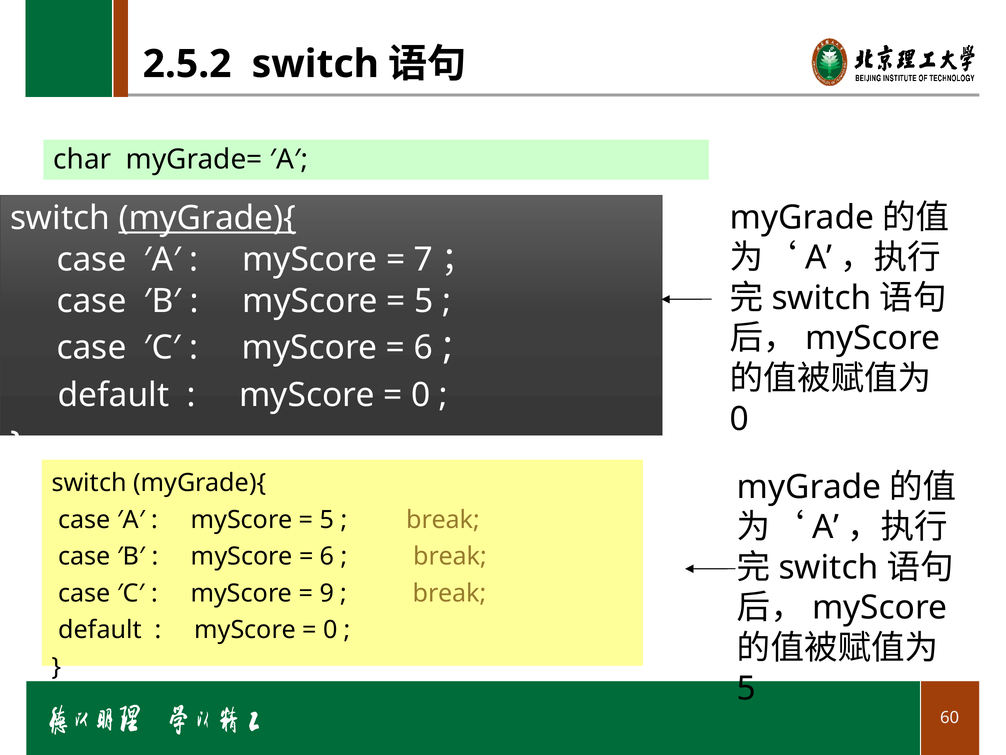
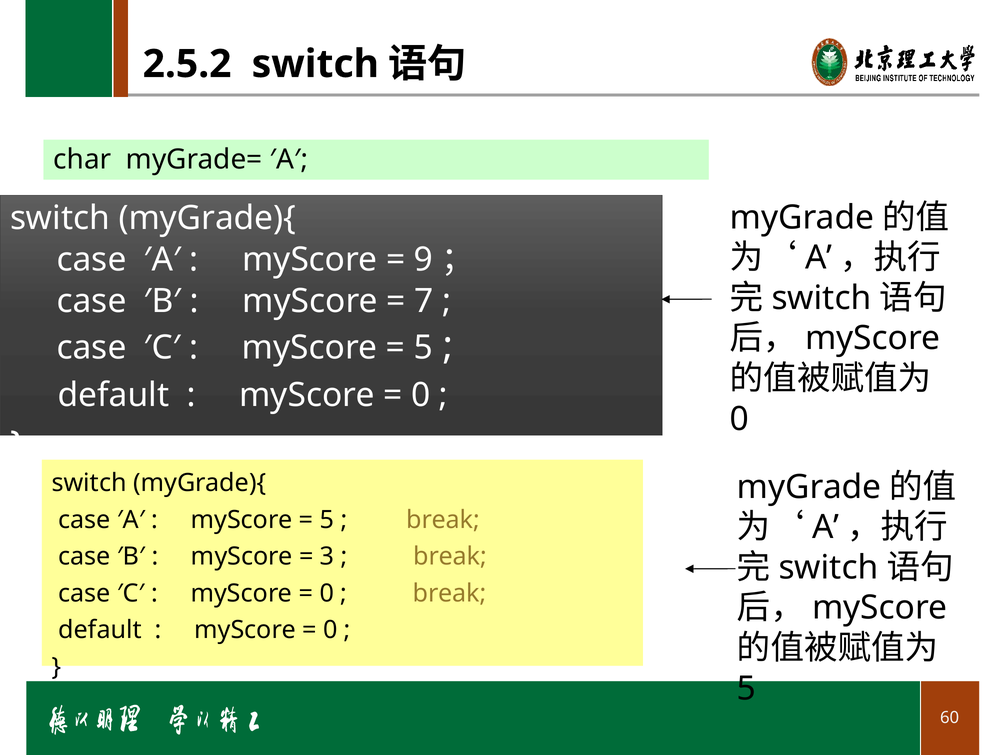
myGrade){ underline: present -> none (207, 218)
7: 7 -> 9 (424, 260)
5: 5 -> 7 (424, 301)
6: 6 -> 5 (423, 347)
6: 6 -> 3 (327, 556)
9: 9 -> 0 (327, 593)
